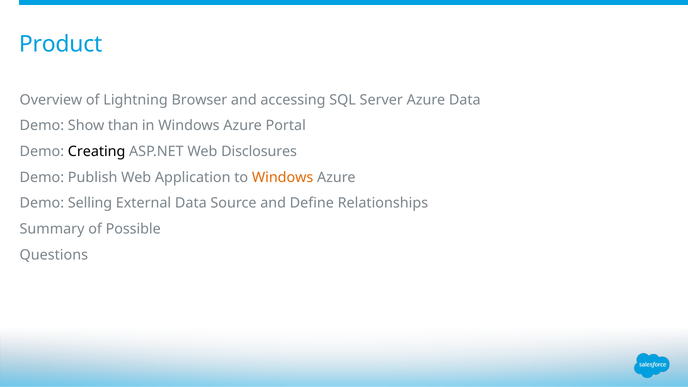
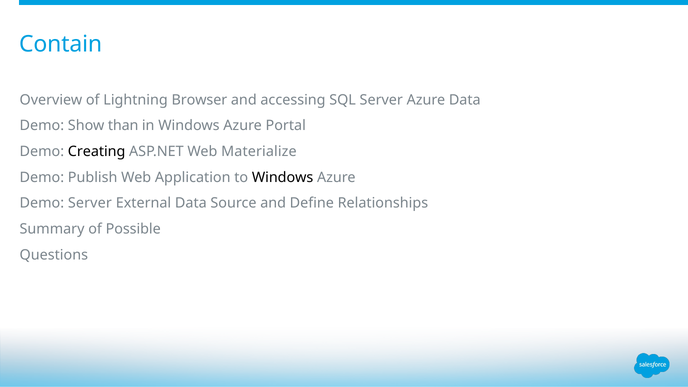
Product: Product -> Contain (61, 44)
Disclosures: Disclosures -> Materialize (259, 152)
Windows colour: orange -> black (283, 177)
Selling: Selling -> Server (90, 203)
